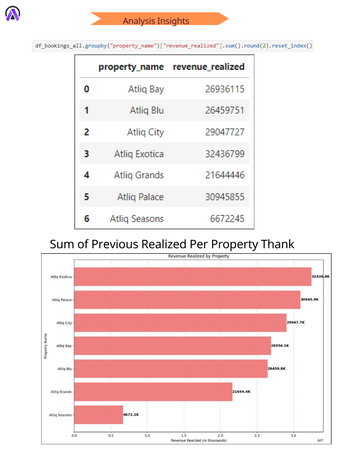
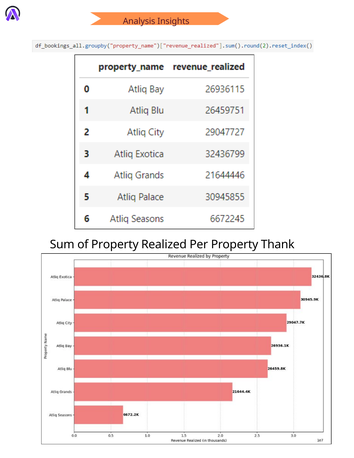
of Previous: Previous -> Property (115, 245)
